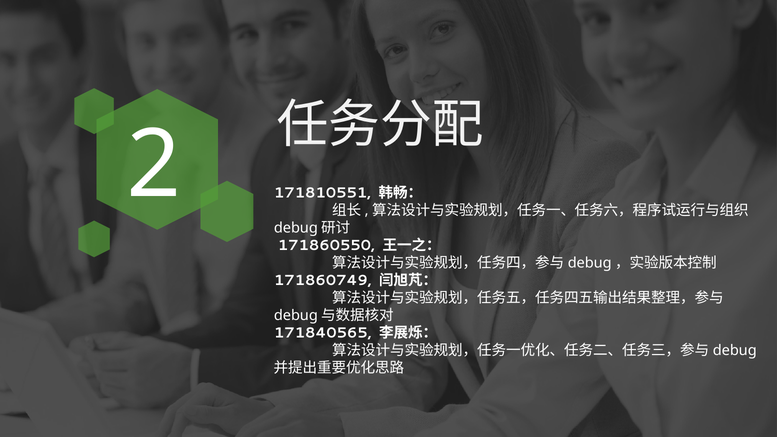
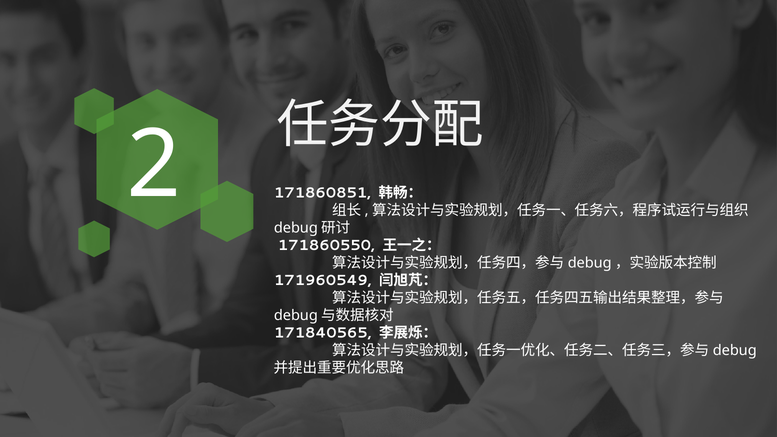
171810551: 171810551 -> 171860851 (323, 193)
171860749: 171860749 -> 171960549 (323, 281)
